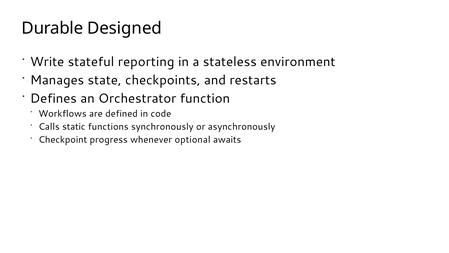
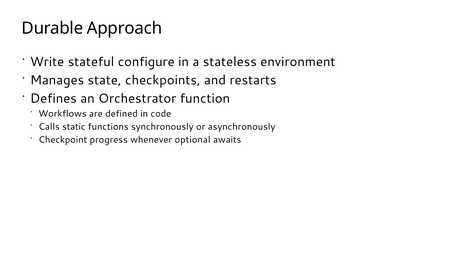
Designed: Designed -> Approach (125, 28)
reporting: reporting -> configure (146, 62)
